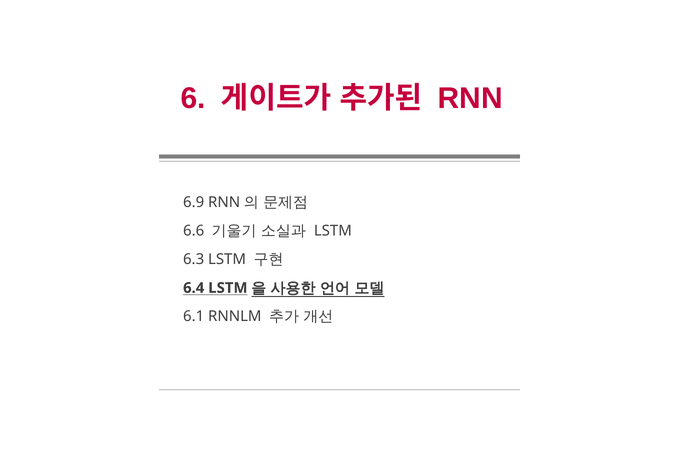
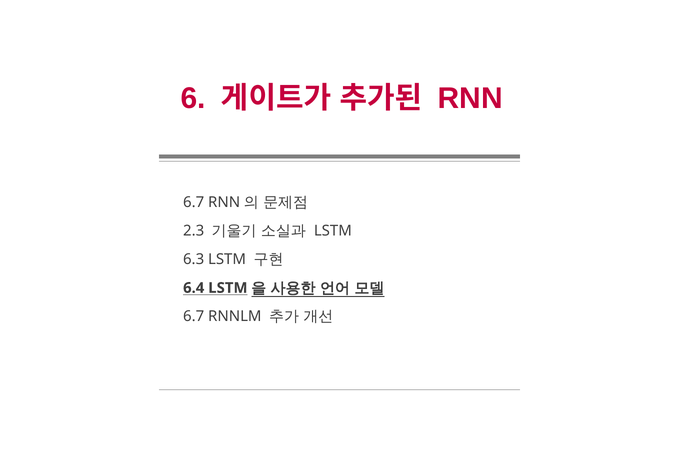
6.9: 6.9 -> 6.7 (194, 202)
6.6: 6.6 -> 2.3 (194, 231)
6.1: 6.1 -> 6.7 (194, 317)
